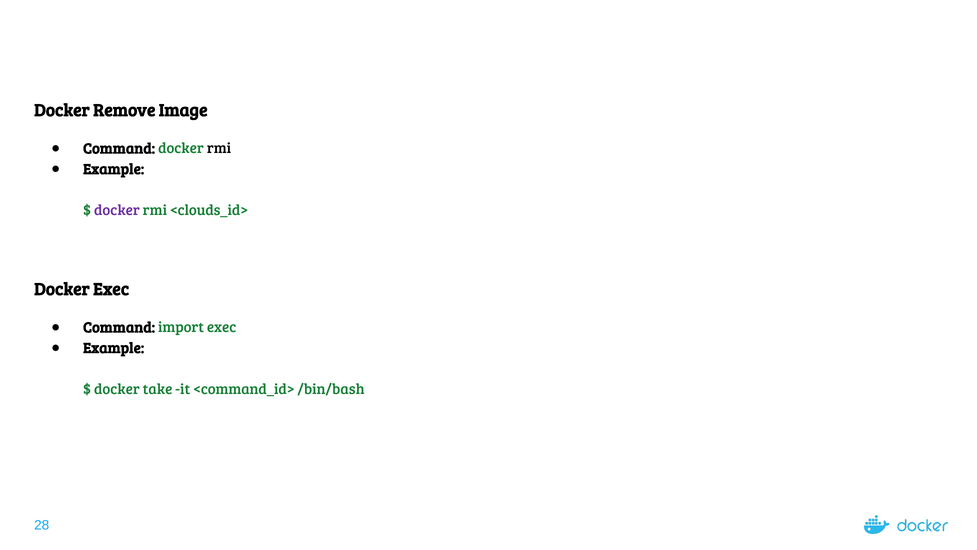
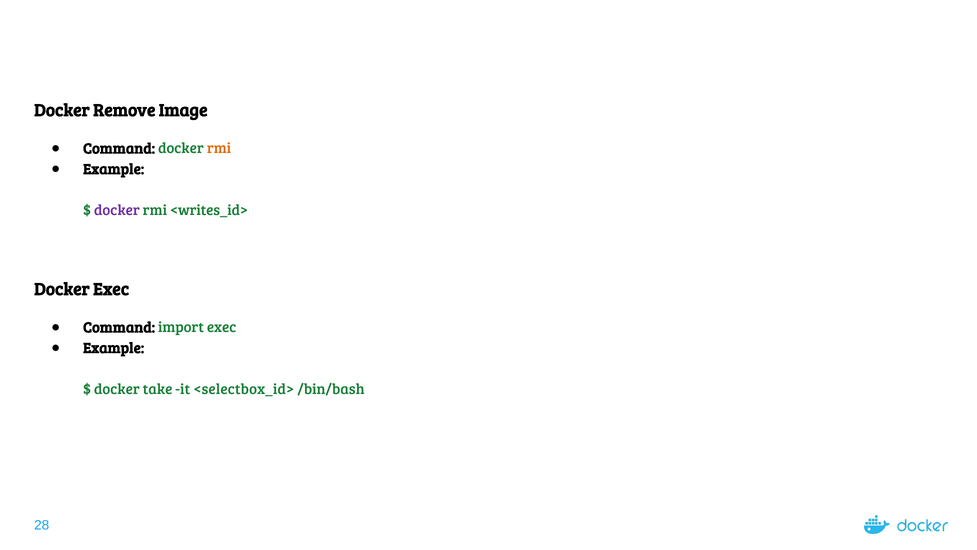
rmi colour: black -> orange (219, 148)
<clouds_id>: <clouds_id> -> <writes_id> (209, 210)
<command_id>: <command_id> -> <selectbox_id> (244, 389)
